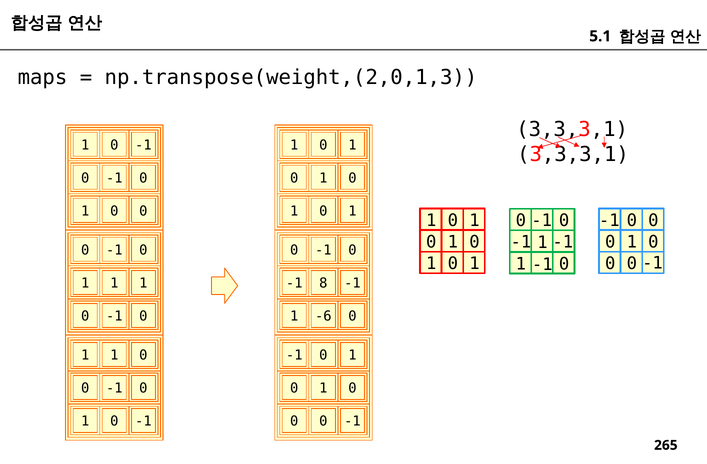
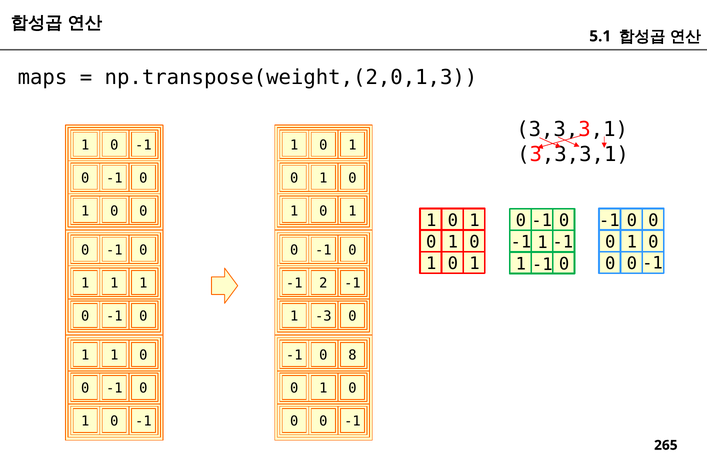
8: 8 -> 2 (323, 284)
-6: -6 -> -3 (323, 317)
1: 1 -> 8 (352, 356)
